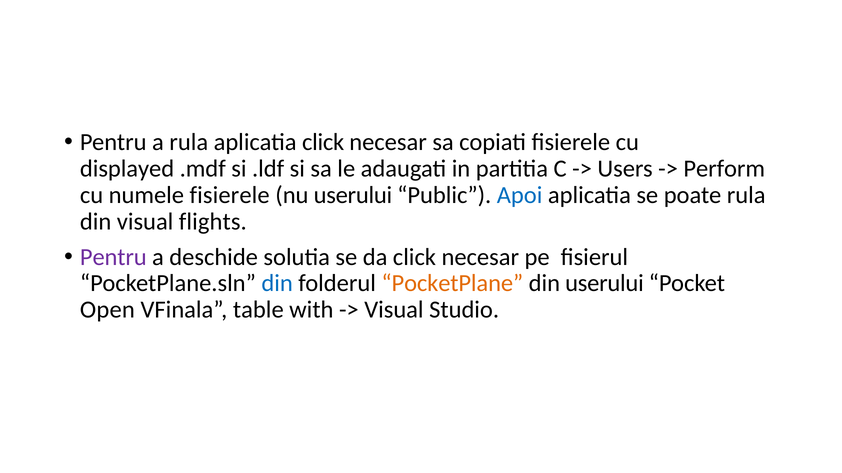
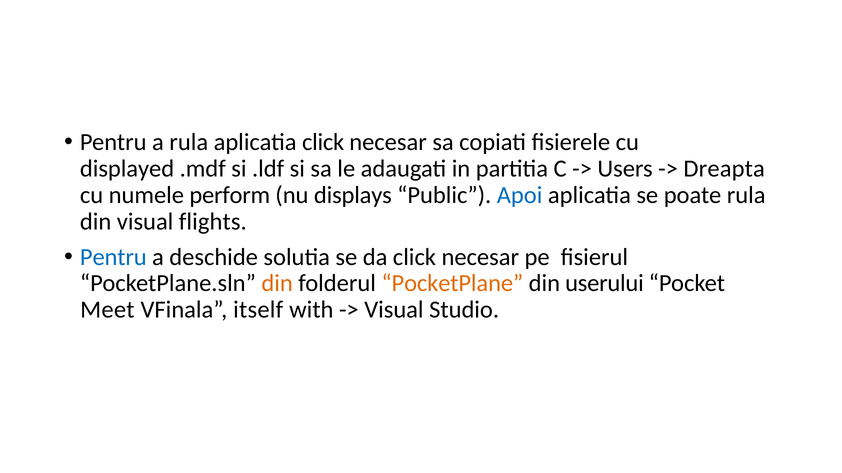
Perform: Perform -> Dreapta (724, 169)
numele fisierele: fisierele -> perform (230, 195)
nu userului: userului -> displays (353, 195)
Pentru colour: purple -> blue (113, 257)
din colour: blue -> orange (277, 284)
Open: Open -> Meet (107, 310)
table: table -> itself (258, 310)
